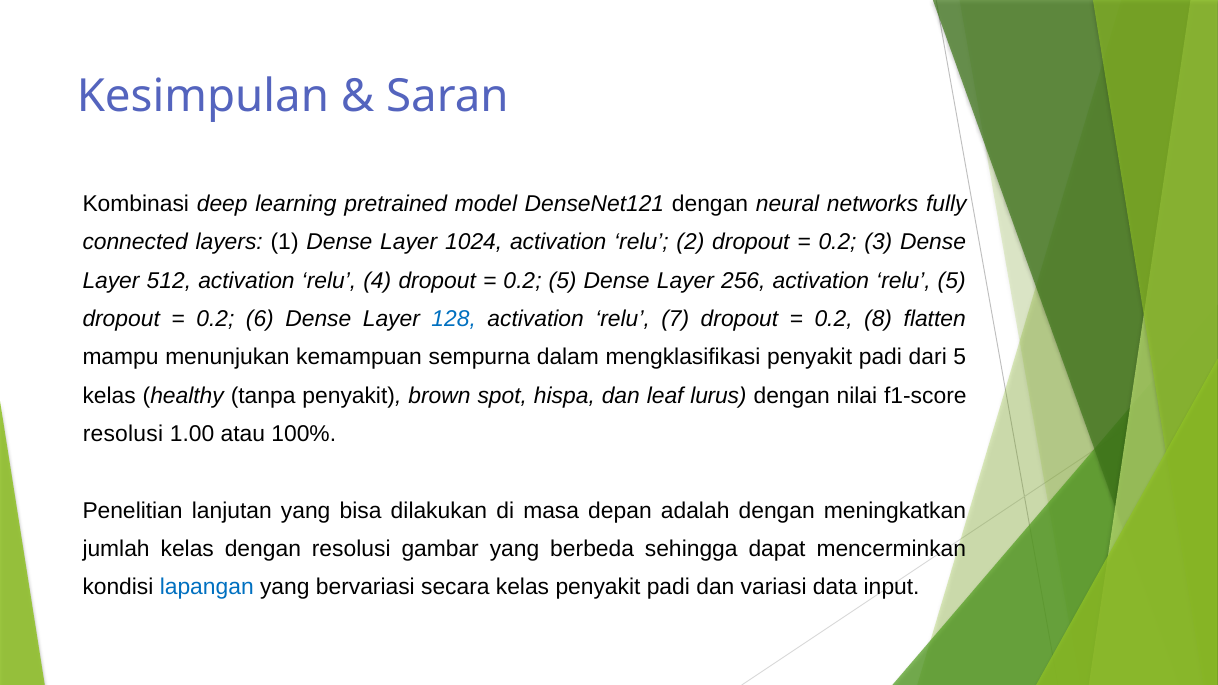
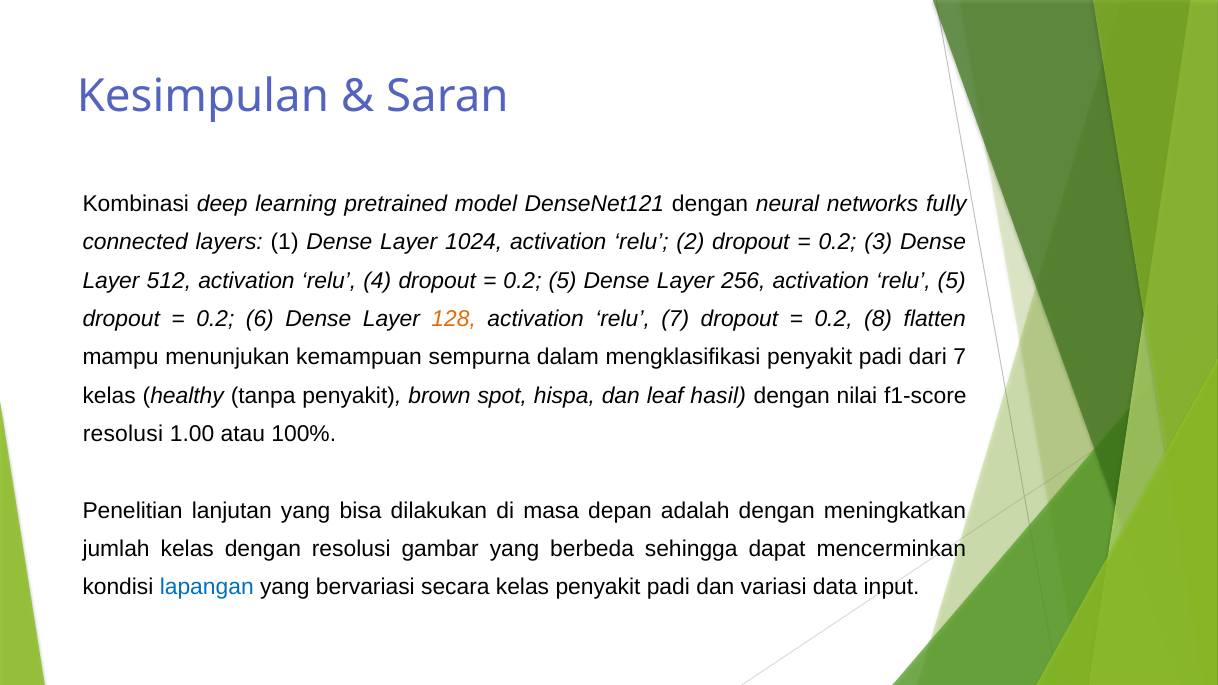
128 colour: blue -> orange (454, 319)
dari 5: 5 -> 7 (960, 357)
lurus: lurus -> hasil (718, 396)
